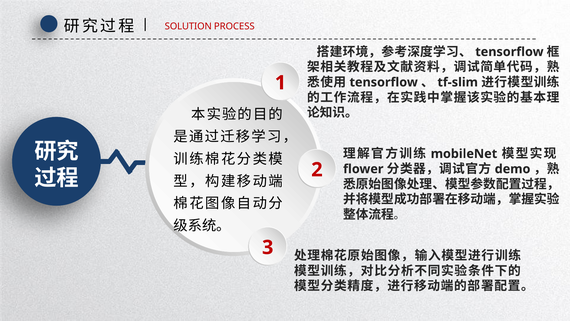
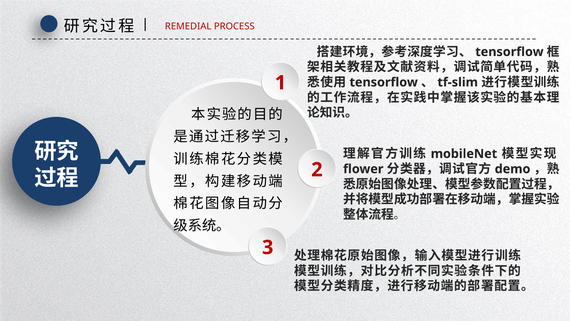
SOLUTION: SOLUTION -> REMEDIAL (188, 26)
